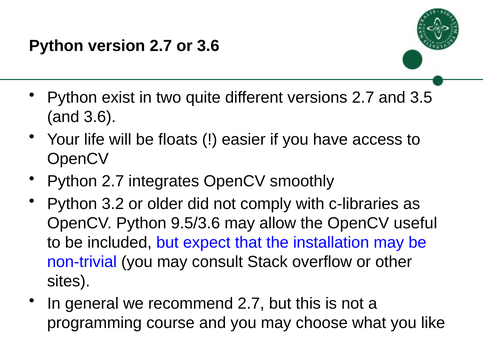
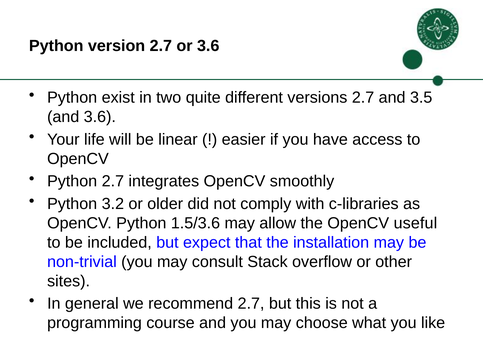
floats: floats -> linear (178, 140)
9.5/3.6: 9.5/3.6 -> 1.5/3.6 (195, 223)
